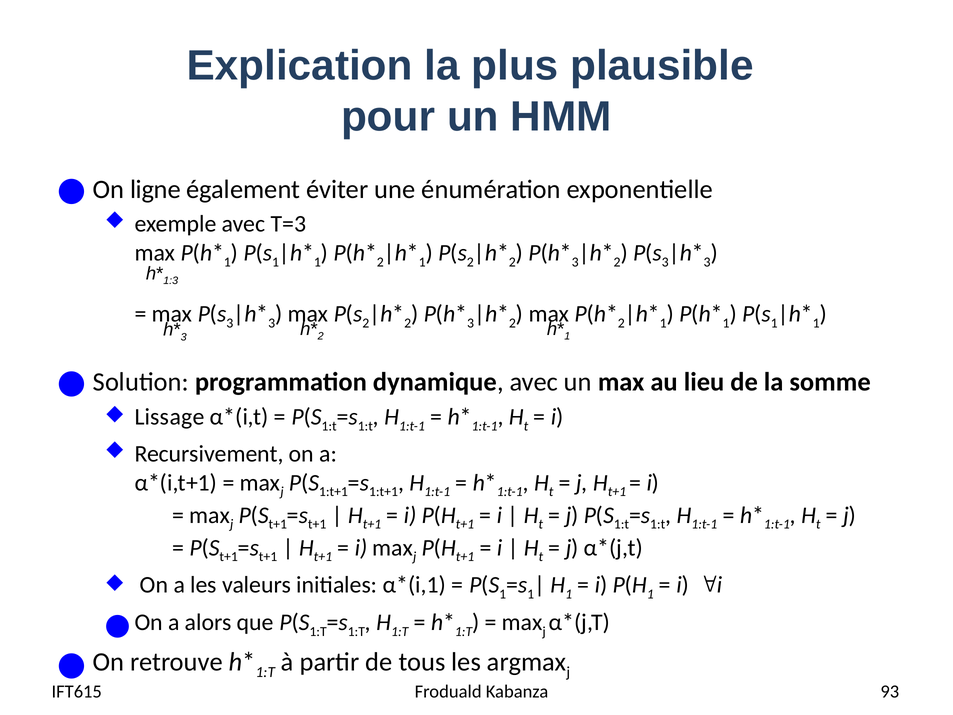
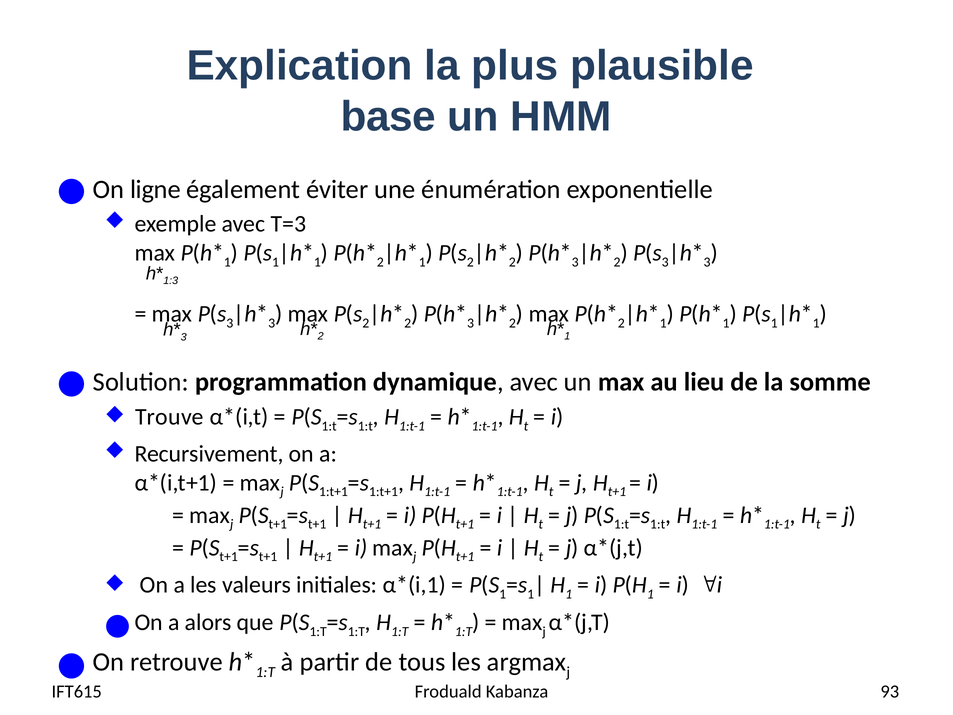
pour: pour -> base (388, 117)
Lissage: Lissage -> Trouve (169, 417)
